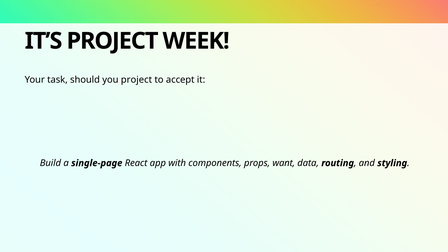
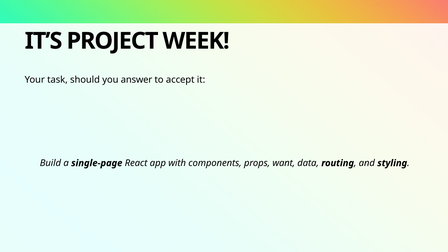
you project: project -> answer (137, 80)
